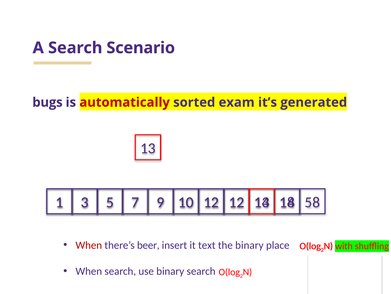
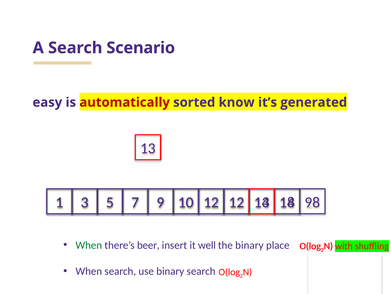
bugs: bugs -> easy (47, 102)
exam: exam -> know (237, 102)
58: 58 -> 98 (312, 202)
When colour: red -> green (89, 245)
text: text -> well (207, 245)
